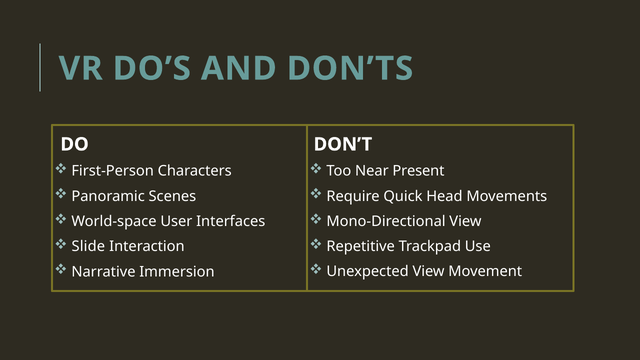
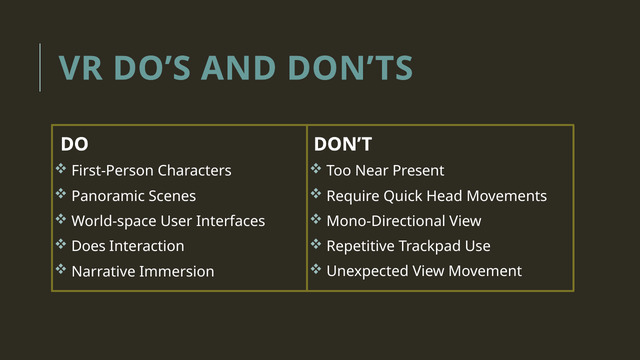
Slide: Slide -> Does (88, 247)
